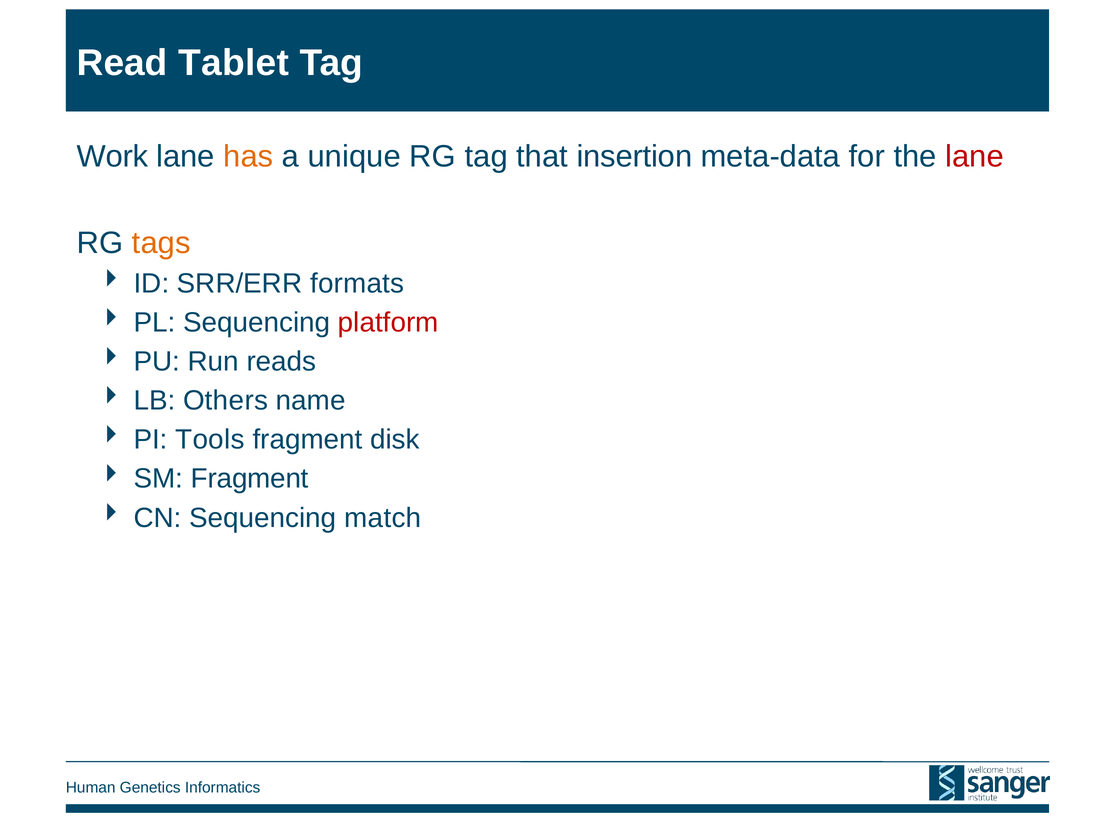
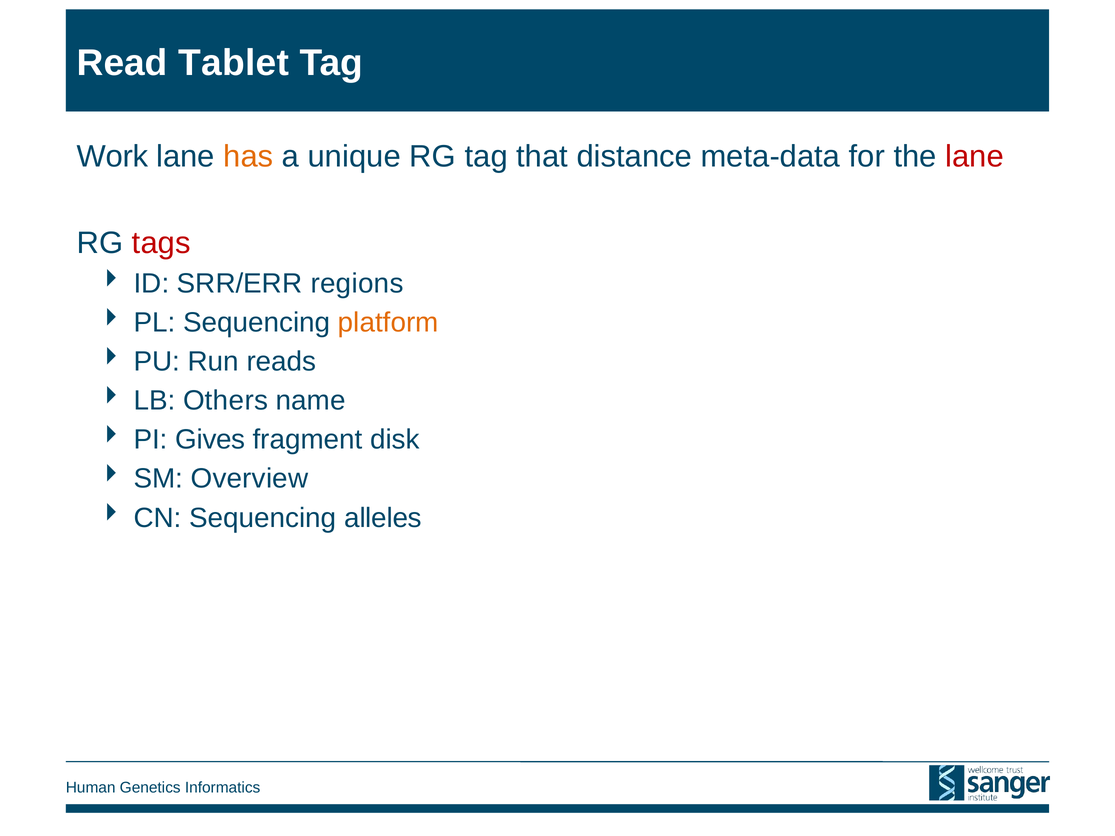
insertion: insertion -> distance (634, 156)
tags colour: orange -> red (161, 243)
formats: formats -> regions (357, 284)
platform colour: red -> orange (388, 323)
Tools: Tools -> Gives (210, 440)
SM Fragment: Fragment -> Overview (250, 479)
match: match -> alleles (383, 518)
